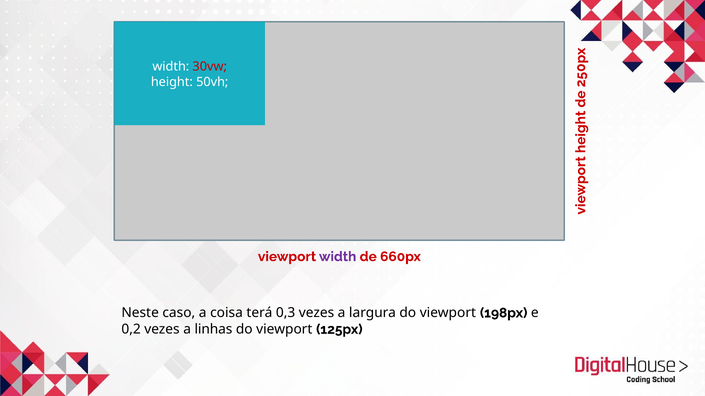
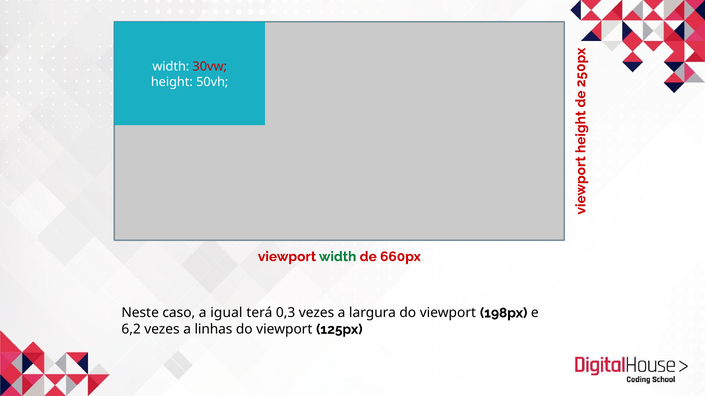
width colour: purple -> green (338, 257)
coisa: coisa -> igual (226, 313)
0,2: 0,2 -> 6,2 (131, 330)
